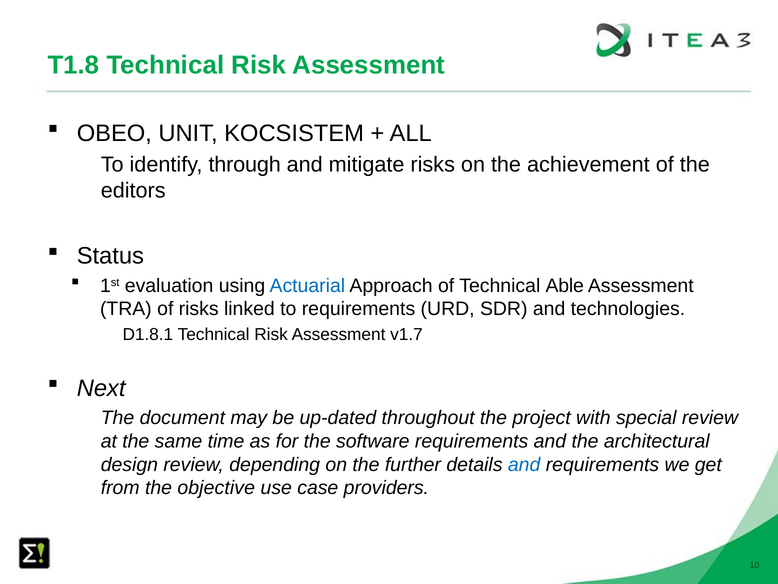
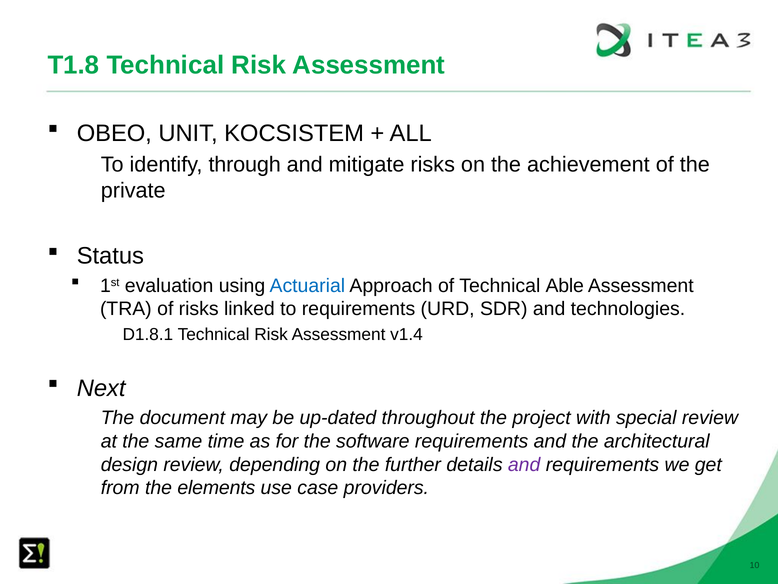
editors: editors -> private (133, 190)
v1.7: v1.7 -> v1.4 (406, 334)
and colour: blue -> purple (524, 464)
objective: objective -> elements (216, 488)
